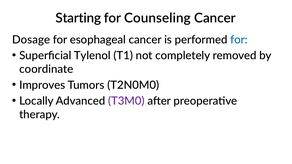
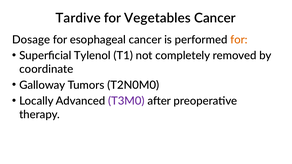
Starting: Starting -> Tardive (78, 18)
Counseling: Counseling -> Vegetables (157, 18)
for colour: blue -> orange (239, 40)
Improves: Improves -> Galloway (42, 85)
